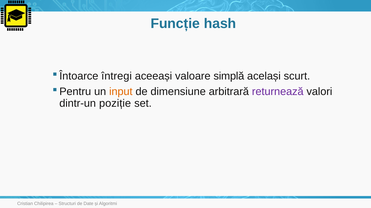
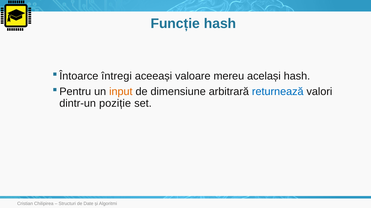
simplă: simplă -> mereu (229, 76)
același scurt: scurt -> hash (297, 76)
returnează colour: purple -> blue (278, 92)
